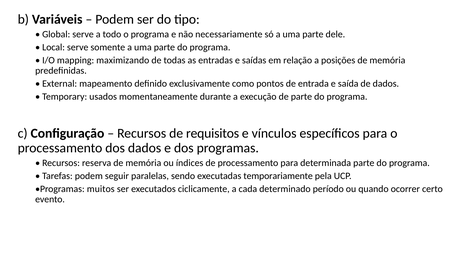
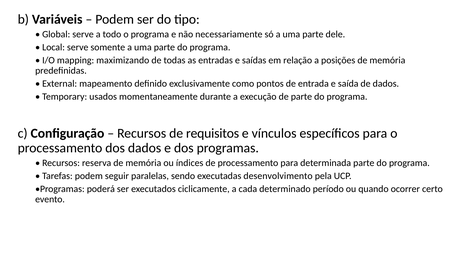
temporariamente: temporariamente -> desenvolvimento (278, 176)
muitos: muitos -> poderá (101, 189)
